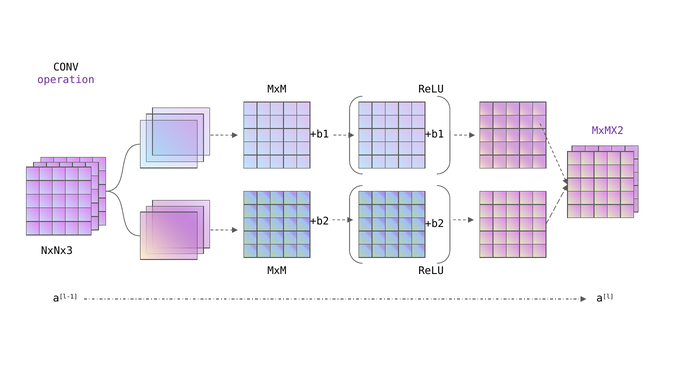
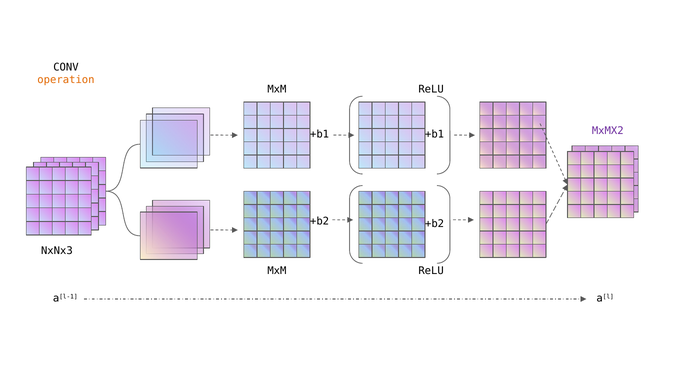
operation colour: purple -> orange (66, 80)
